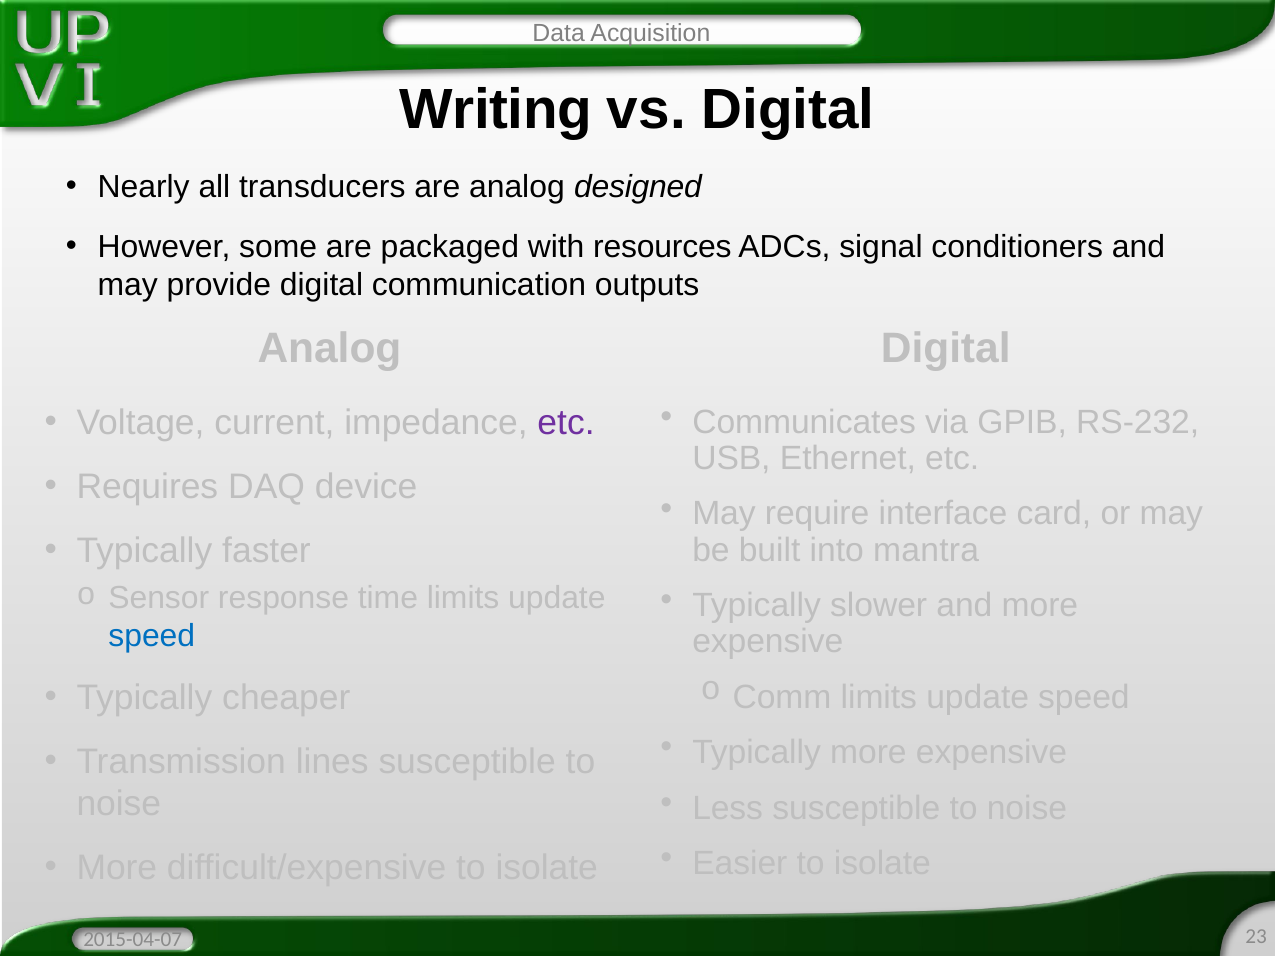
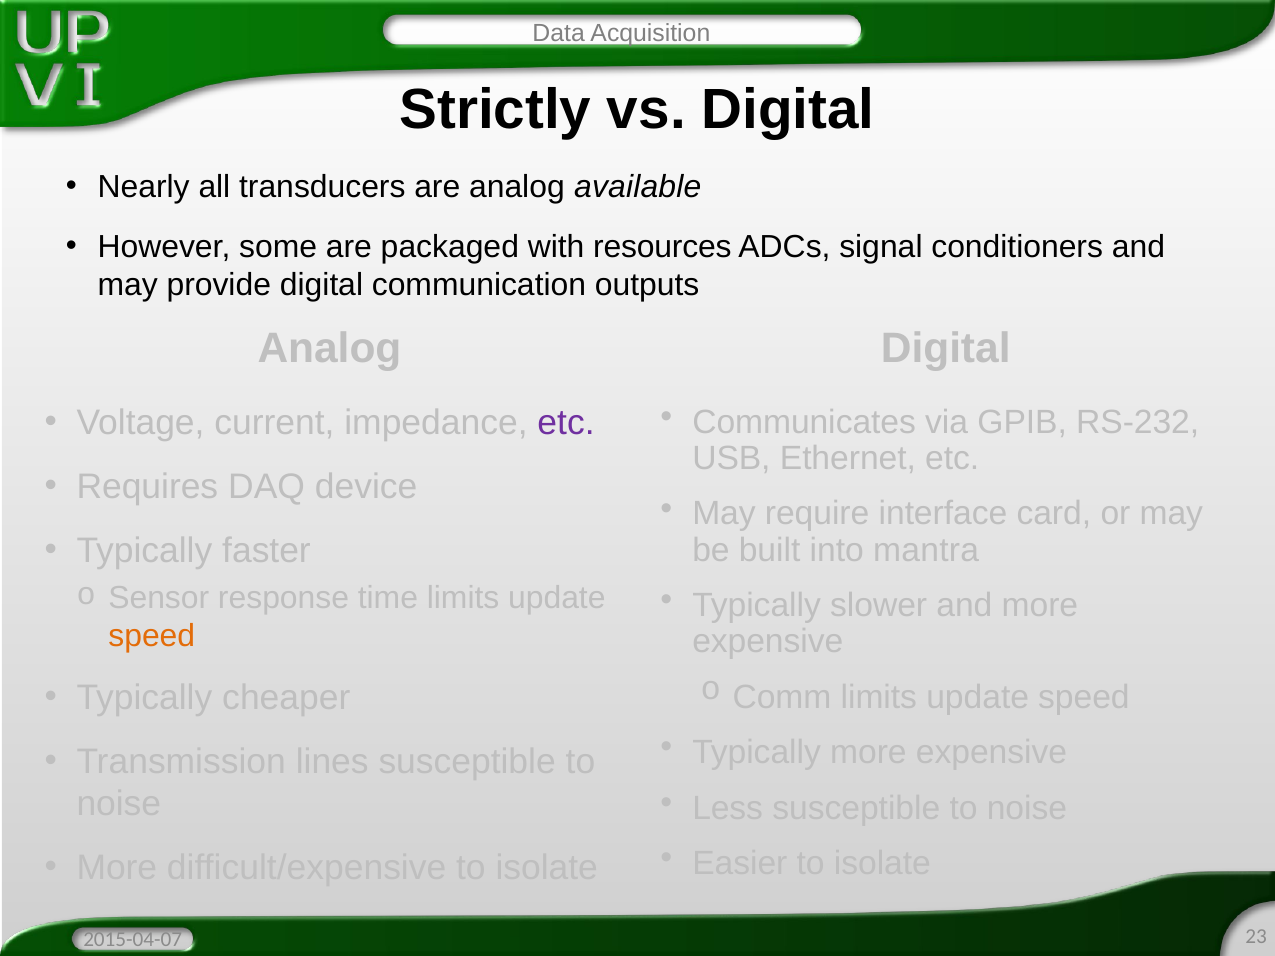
Writing: Writing -> Strictly (495, 110)
designed: designed -> available (638, 187)
speed colour: blue -> orange (152, 636)
